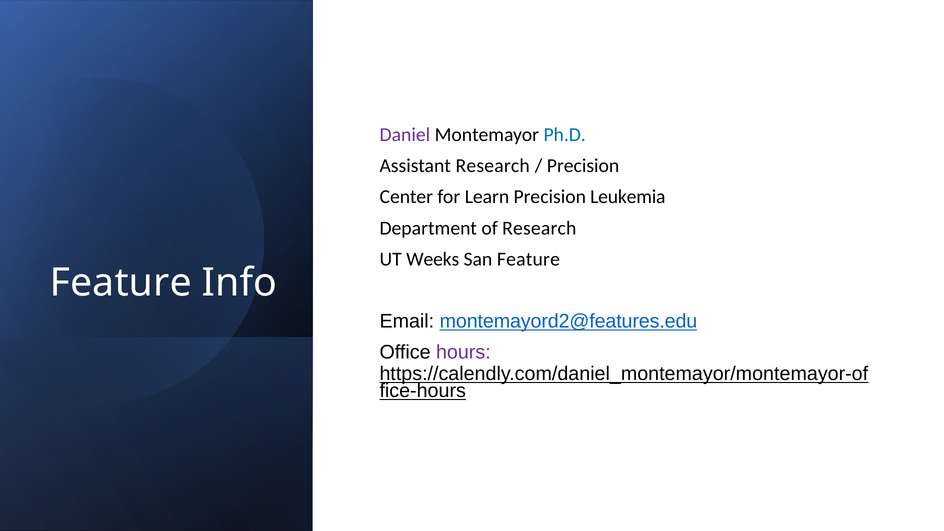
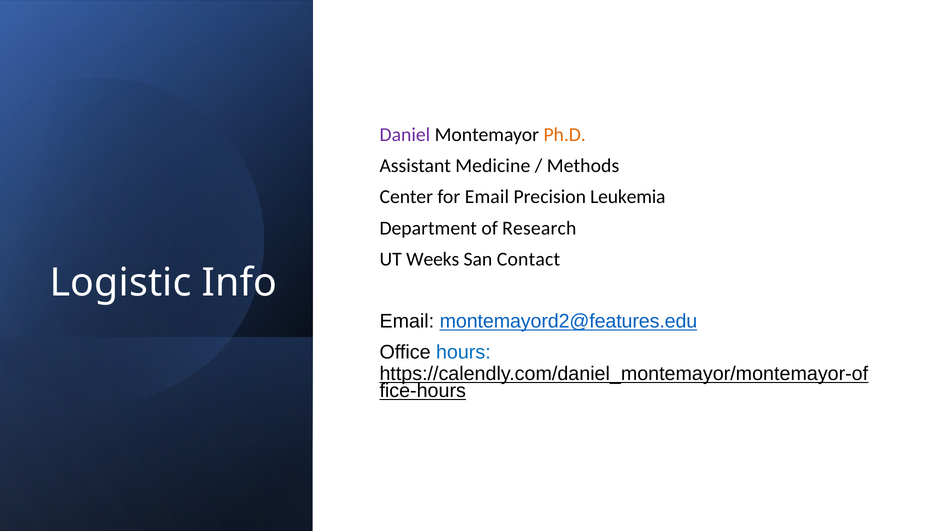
Ph.D colour: blue -> orange (565, 135)
Assistant Research: Research -> Medicine (493, 166)
Precision: Precision -> Methods (583, 166)
for Learn: Learn -> Email (487, 197)
San Feature: Feature -> Contact (528, 259)
Feature: Feature -> Logistic (121, 283)
hours colour: purple -> blue (463, 352)
